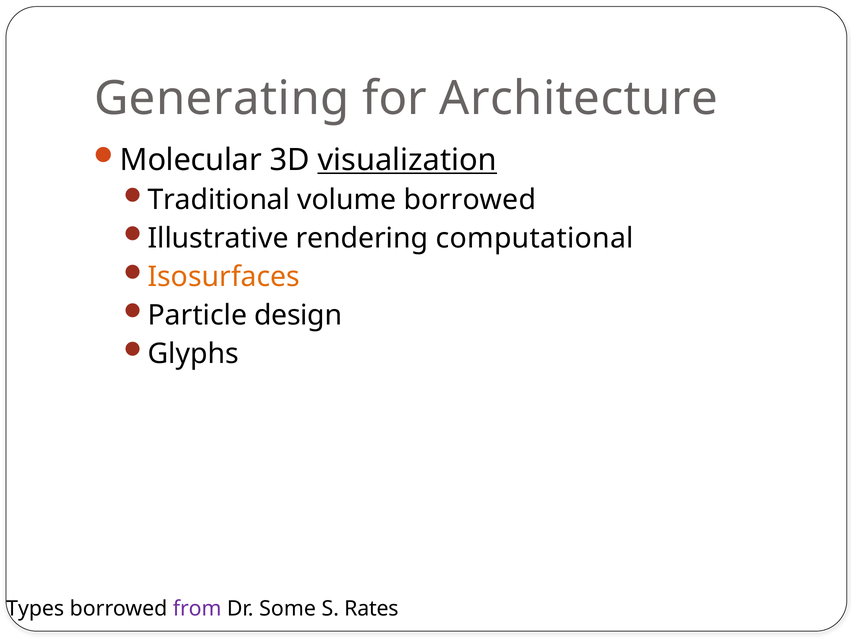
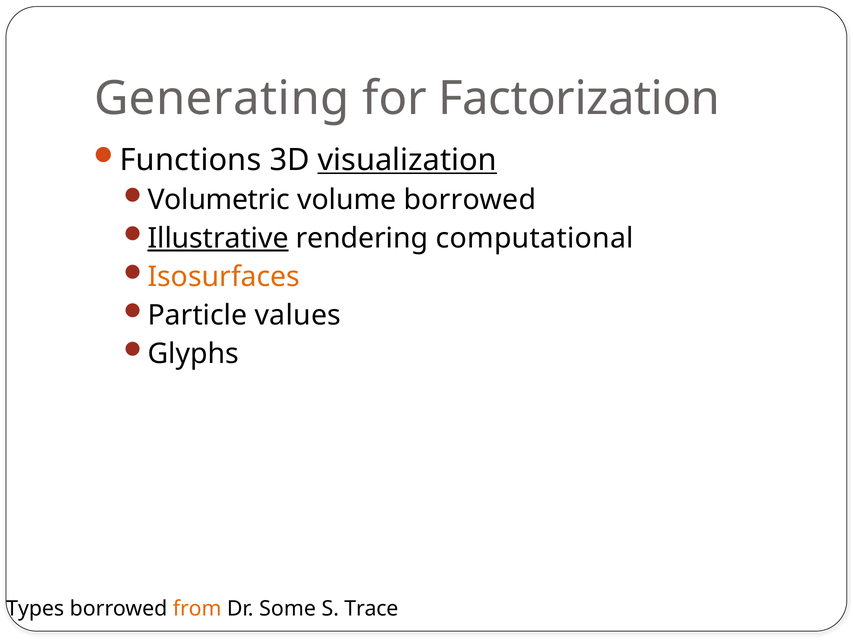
Architecture: Architecture -> Factorization (579, 99)
Molecular: Molecular -> Functions (191, 160)
Traditional: Traditional -> Volumetric (219, 200)
Illustrative underline: none -> present (218, 238)
design: design -> values (298, 315)
from colour: purple -> orange (197, 608)
Rates: Rates -> Trace (371, 608)
